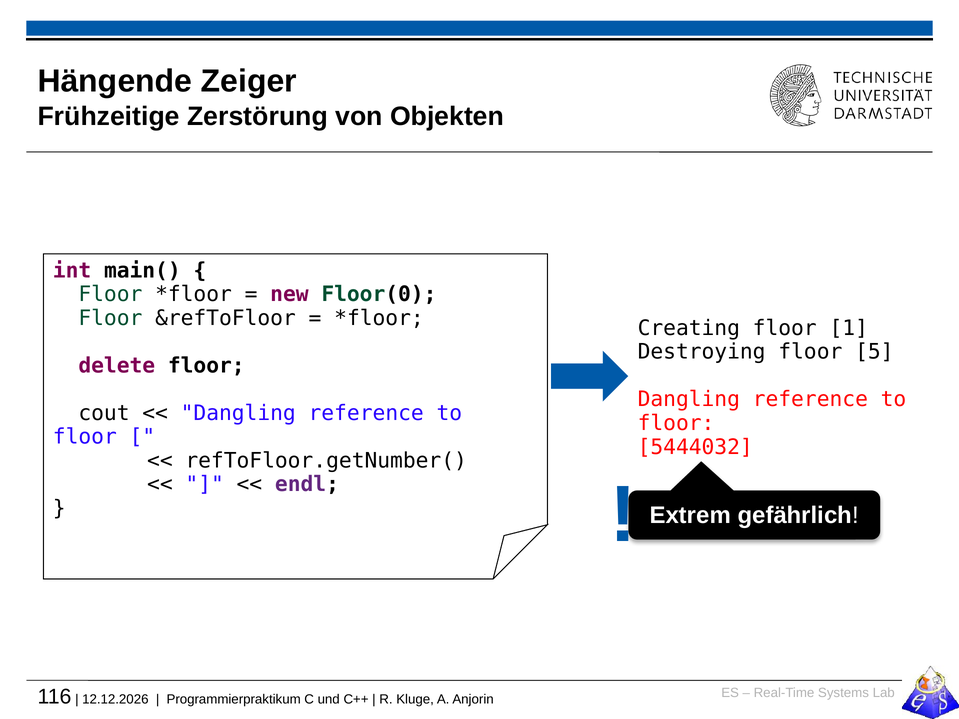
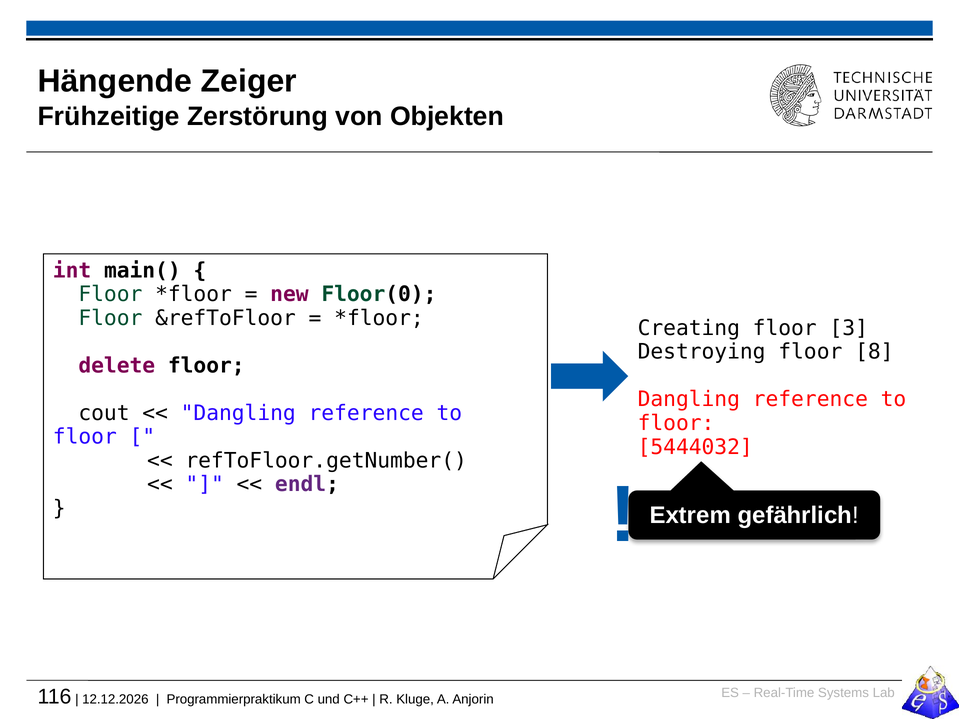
1: 1 -> 3 (849, 328)
5: 5 -> 8 (874, 352)
